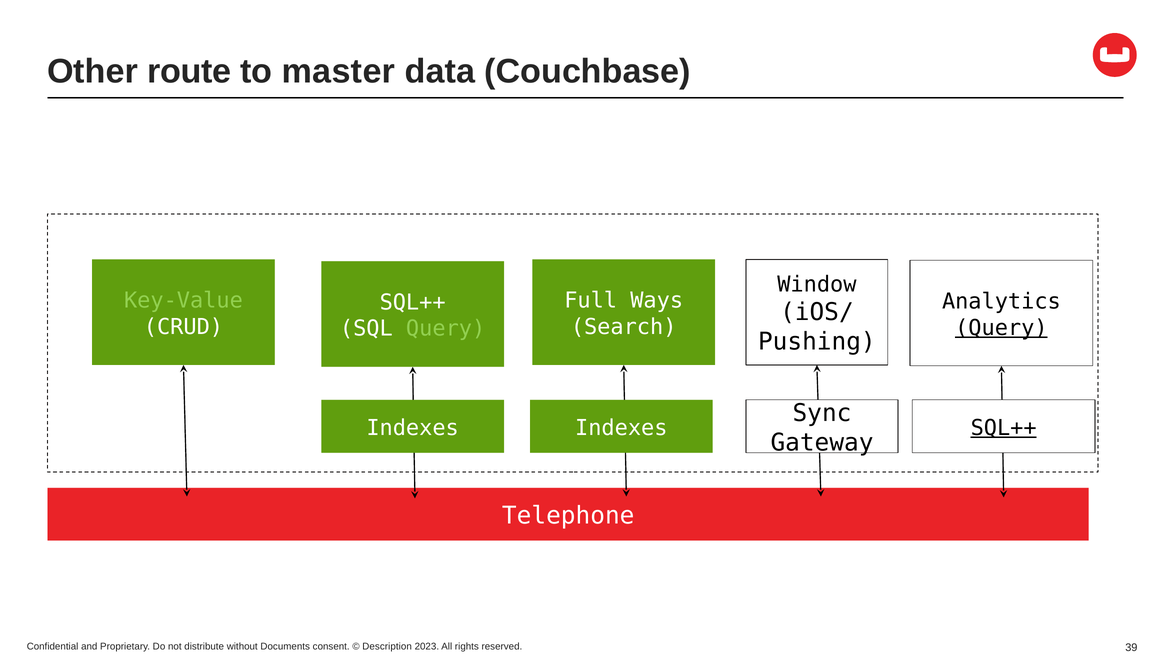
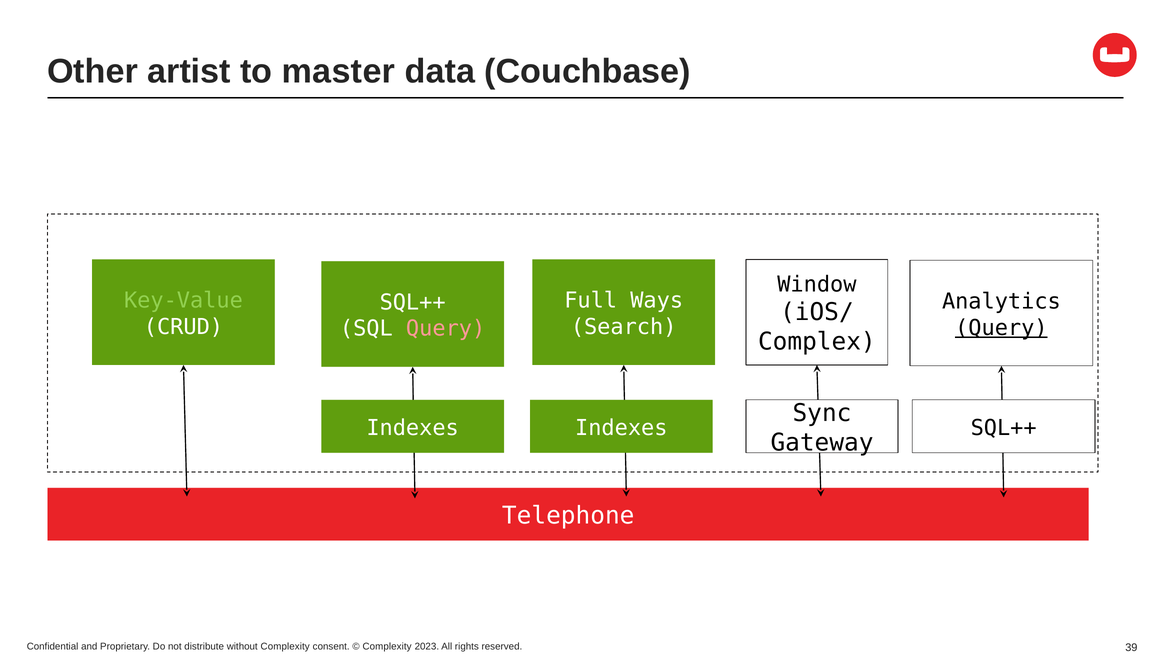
route: route -> artist (189, 71)
Query colour: light green -> pink (446, 329)
Pushing: Pushing -> Complex (817, 342)
SQL++ underline: present -> none (1004, 428)
Documents: Documents -> Complexity (285, 646)
Description: Description -> Complexity (387, 646)
